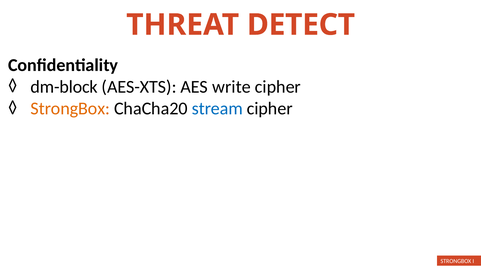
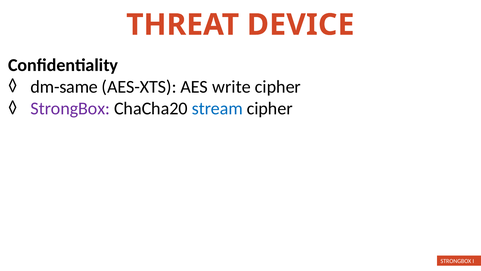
DETECT: DETECT -> DEVICE (301, 25)
dm-block: dm-block -> dm-same (64, 87)
StrongBox colour: orange -> purple (70, 108)
